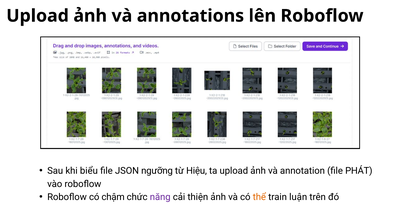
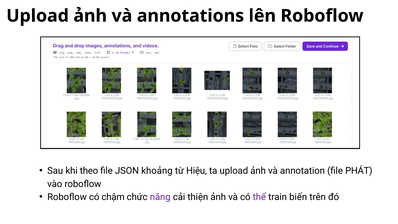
biểu: biểu -> theo (89, 171)
ngưỡng: ngưỡng -> khoảng (157, 171)
thể colour: orange -> purple (259, 197)
luận: luận -> biến (298, 197)
